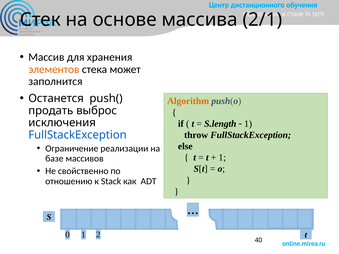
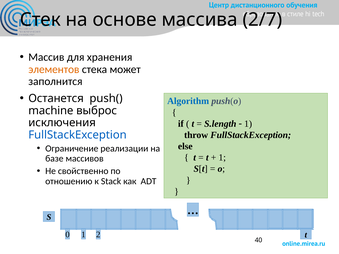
2/1: 2/1 -> 2/7 (262, 20)
Algorithm colour: orange -> blue (188, 101)
продать: продать -> machine (51, 111)
